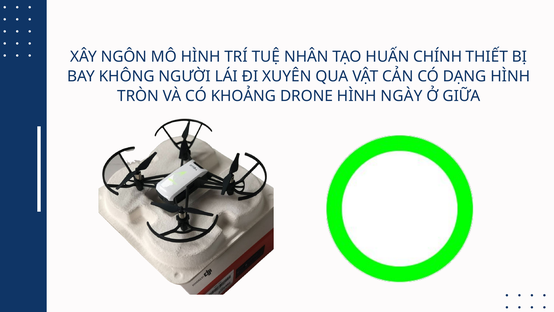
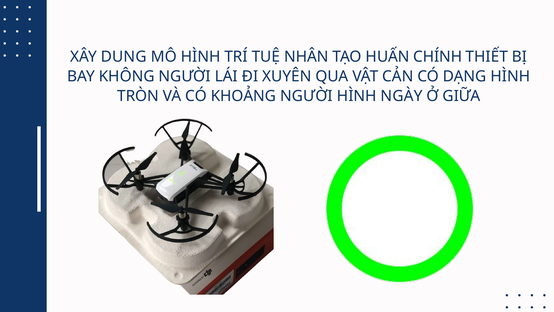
NGÔN: NGÔN -> DUNG (124, 57)
KHOẢNG DRONE: DRONE -> NGƯỜI (306, 96)
